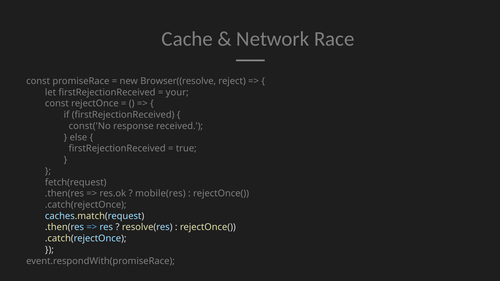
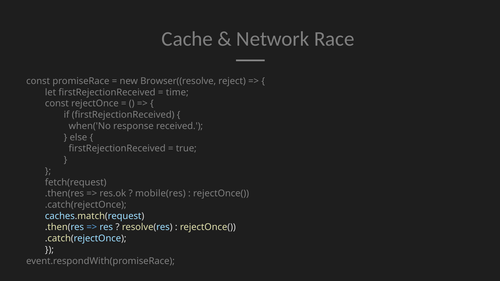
your: your -> time (177, 92)
const('No: const('No -> when('No (90, 126)
